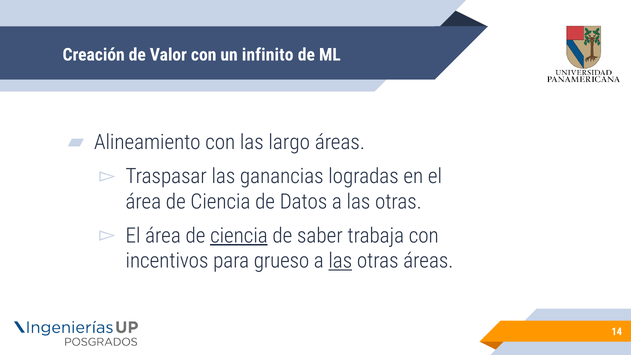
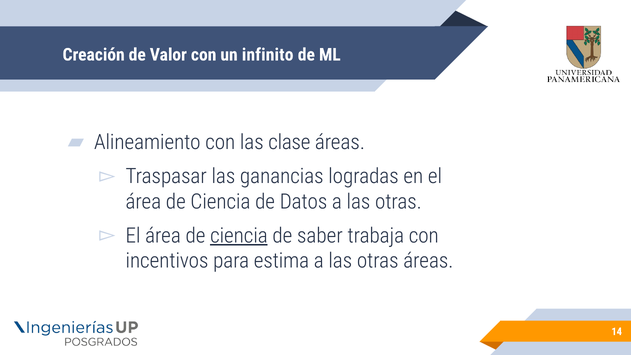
largo: largo -> clase (289, 142)
grueso: grueso -> estima (281, 261)
las underline: present -> none (340, 261)
